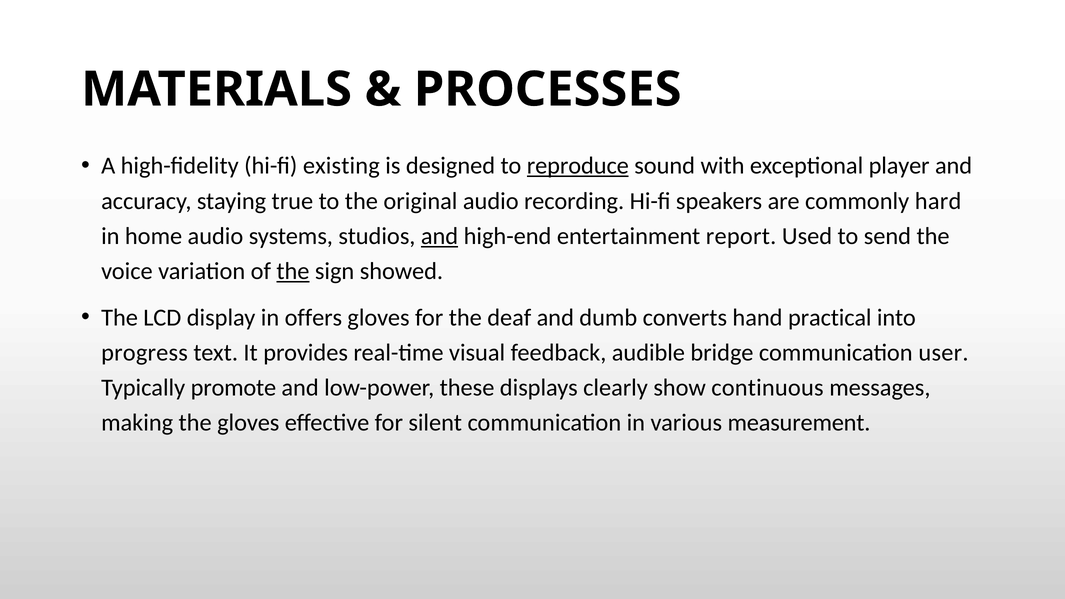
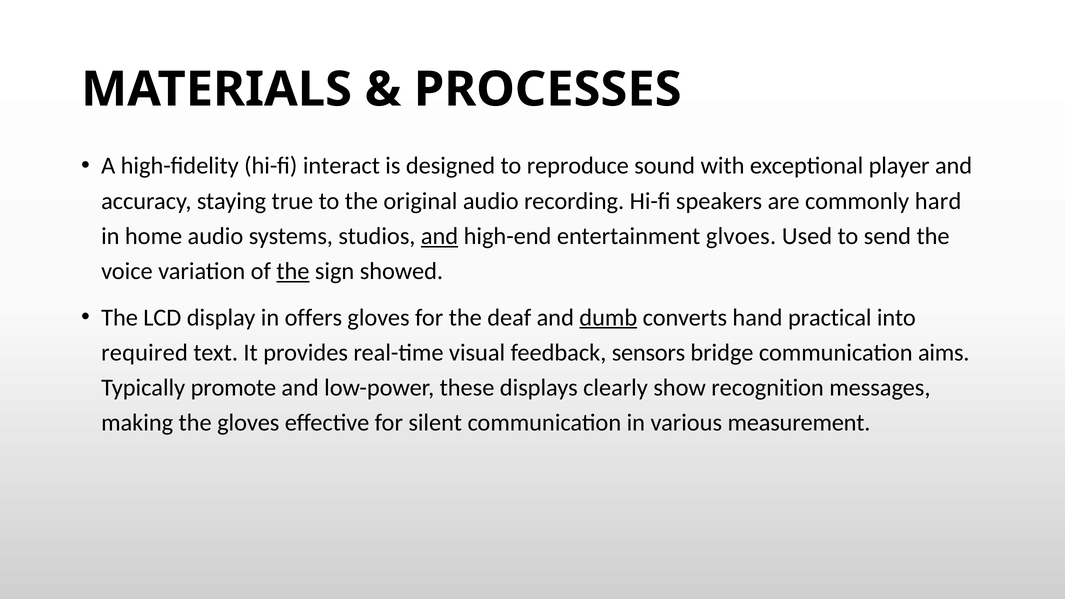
existing: existing -> interact (341, 166)
reproduce underline: present -> none (578, 166)
report: report -> glvoes (741, 236)
dumb underline: none -> present (608, 317)
progress: progress -> required (144, 353)
audible: audible -> sensors (649, 353)
user: user -> aims (944, 353)
continuous: continuous -> recognition (768, 388)
